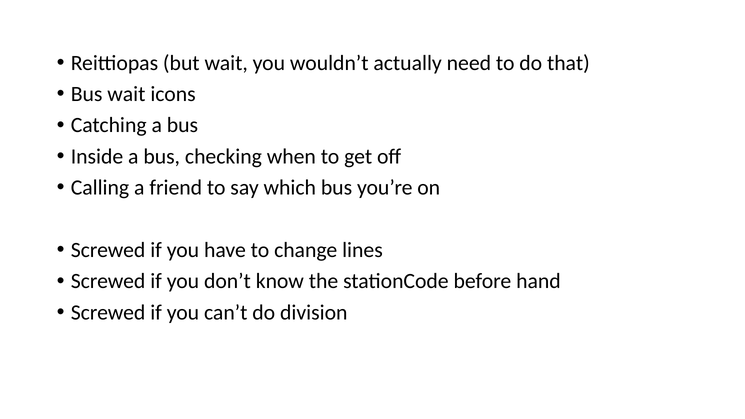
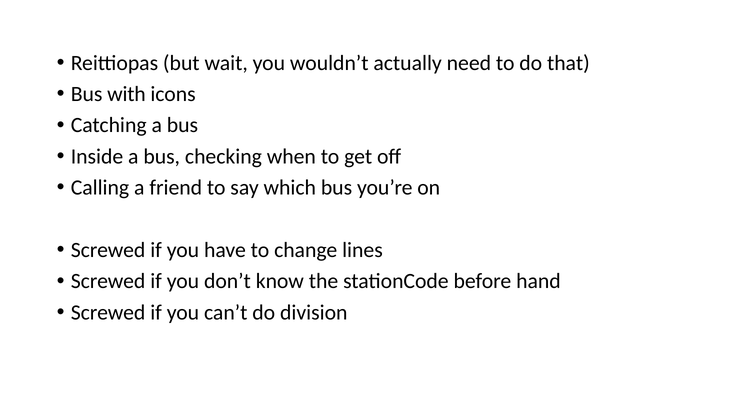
Bus wait: wait -> with (126, 94)
